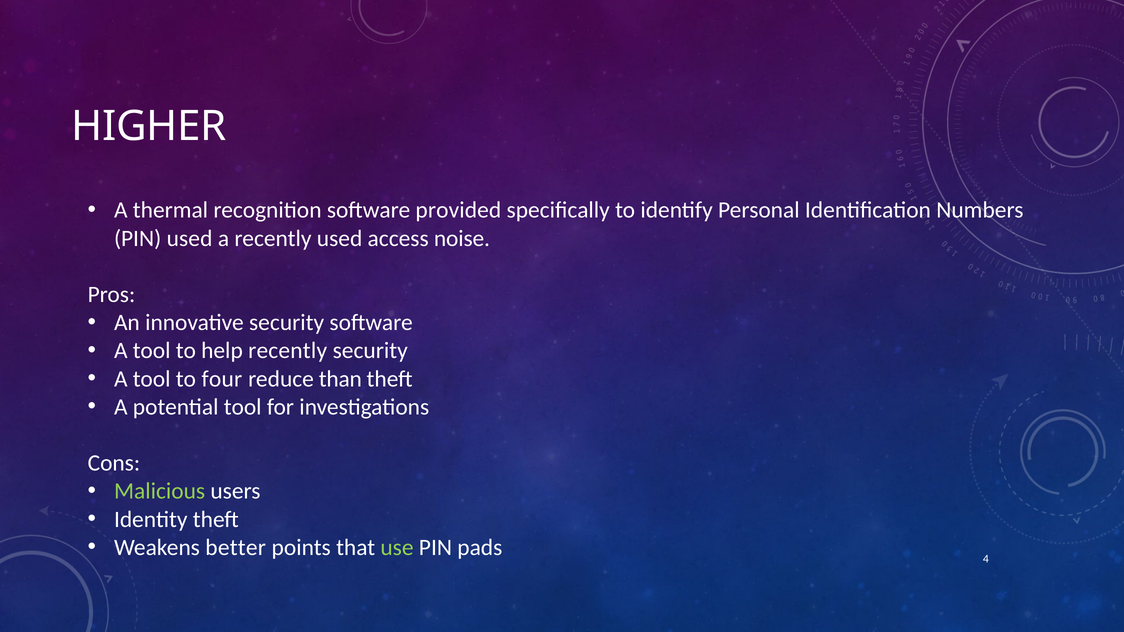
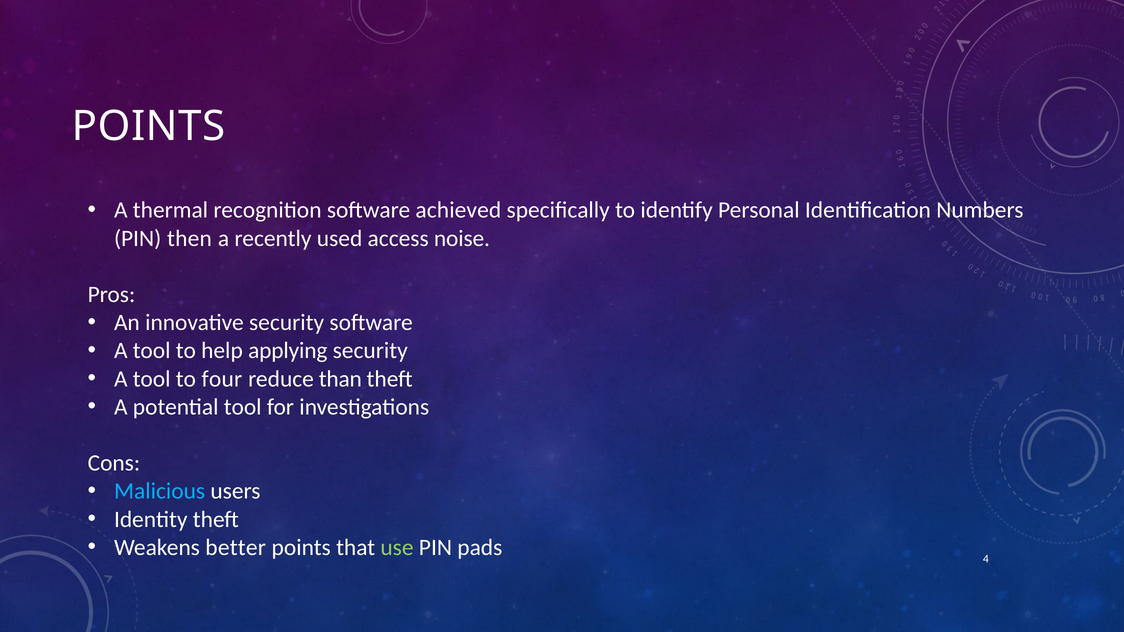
HIGHER: HIGHER -> POINTS (149, 126)
provided: provided -> achieved (458, 210)
PIN used: used -> then (189, 238)
help recently: recently -> applying (288, 351)
Malicious colour: light green -> light blue (160, 491)
